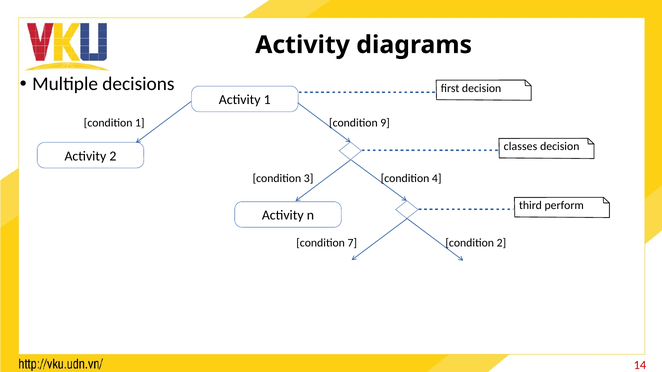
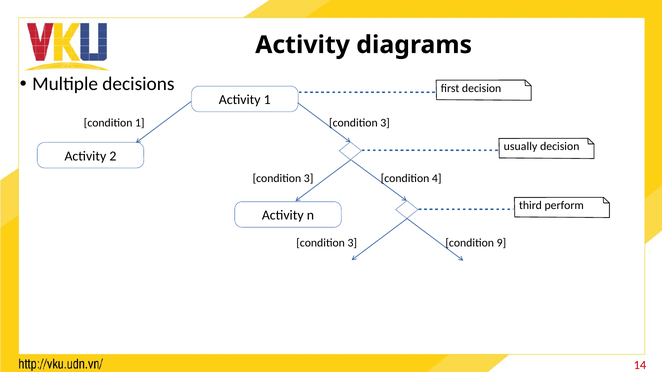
1 condition 9: 9 -> 3 (385, 123)
classes: classes -> usually (521, 147)
7: 7 -> 3 (352, 243)
condition 2: 2 -> 9 (501, 243)
